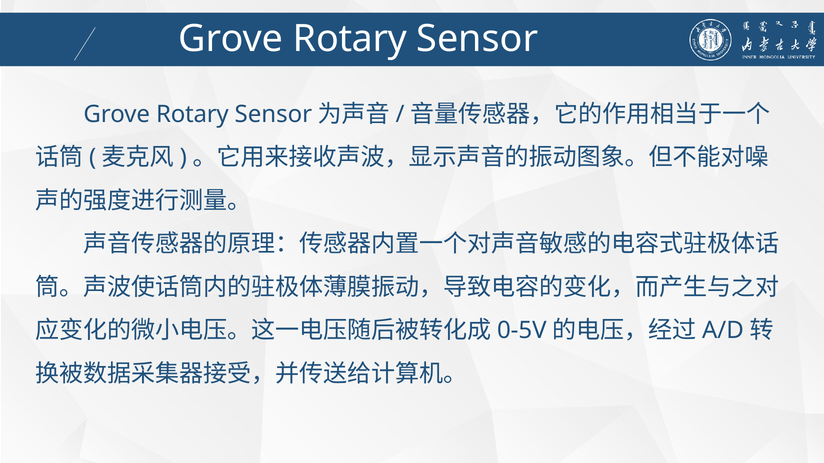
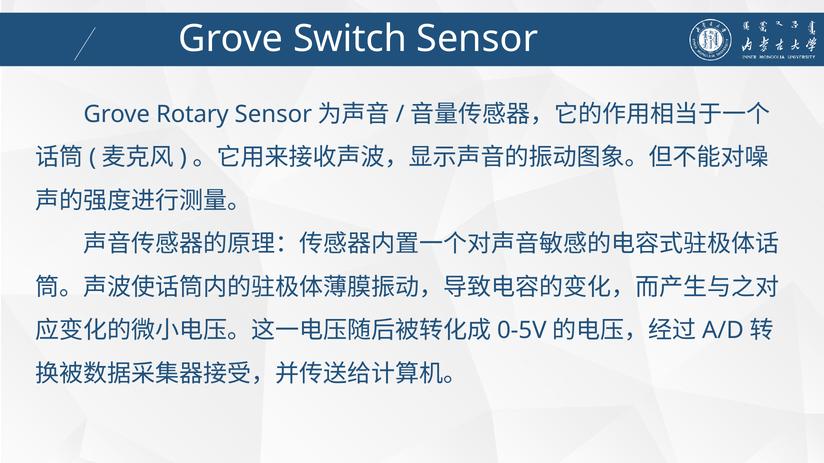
Rotary: Rotary -> Switch (350, 39)
